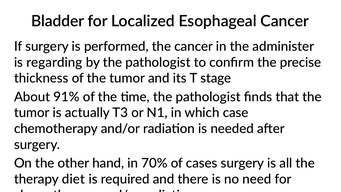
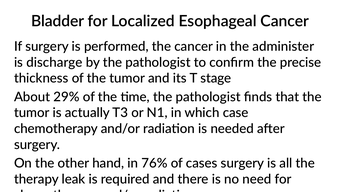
regarding: regarding -> discharge (54, 62)
91%: 91% -> 29% (67, 97)
70%: 70% -> 76% (154, 163)
diet: diet -> leak (73, 179)
